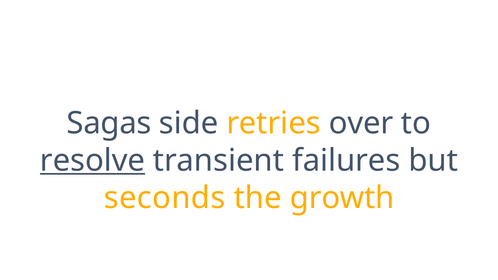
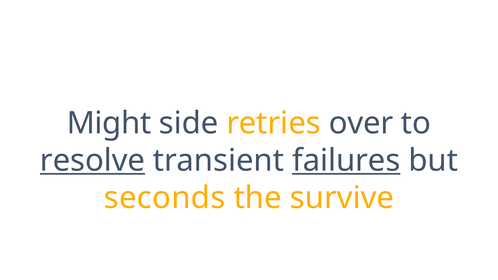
Sagas: Sagas -> Might (109, 123)
failures underline: none -> present (346, 160)
growth: growth -> survive (342, 198)
